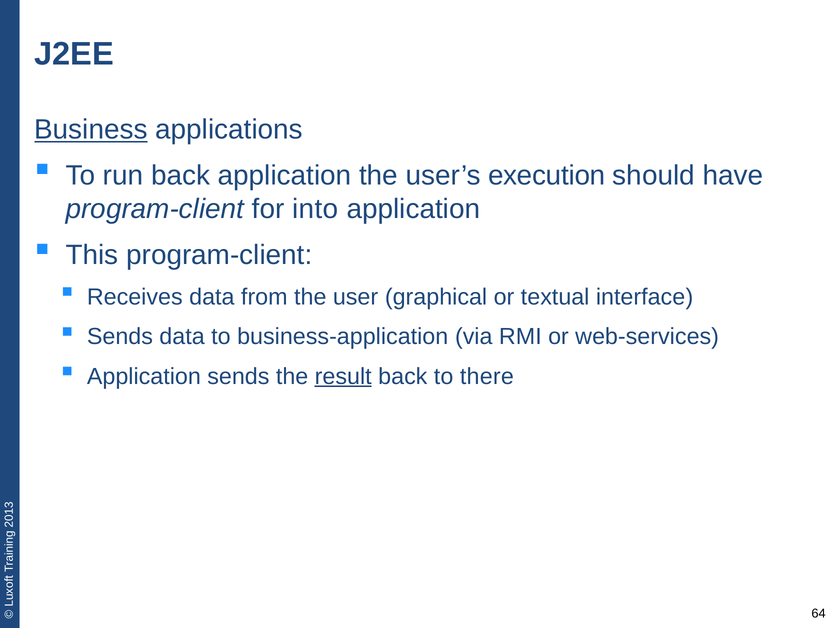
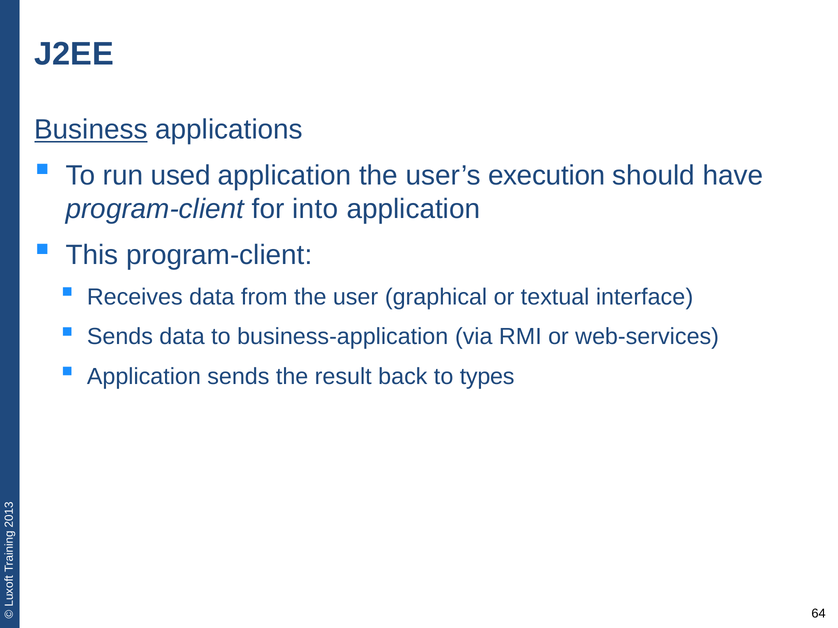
run back: back -> used (181, 176)
result underline: present -> none (343, 377)
there: there -> types (487, 377)
